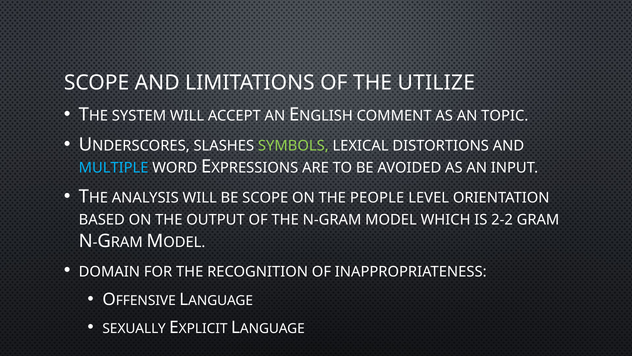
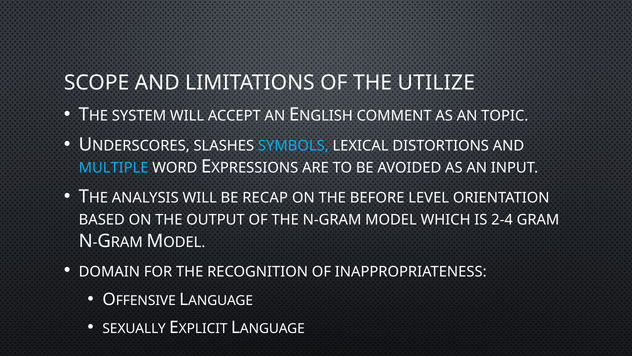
SYMBOLS colour: light green -> light blue (293, 146)
BE SCOPE: SCOPE -> RECAP (265, 198)
PEOPLE: PEOPLE -> BEFORE (377, 198)
2-2: 2-2 -> 2-4 (502, 220)
